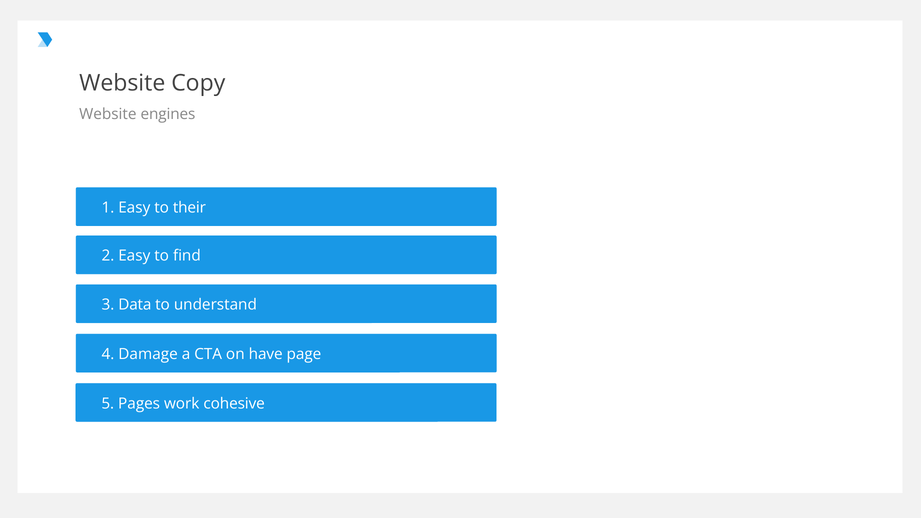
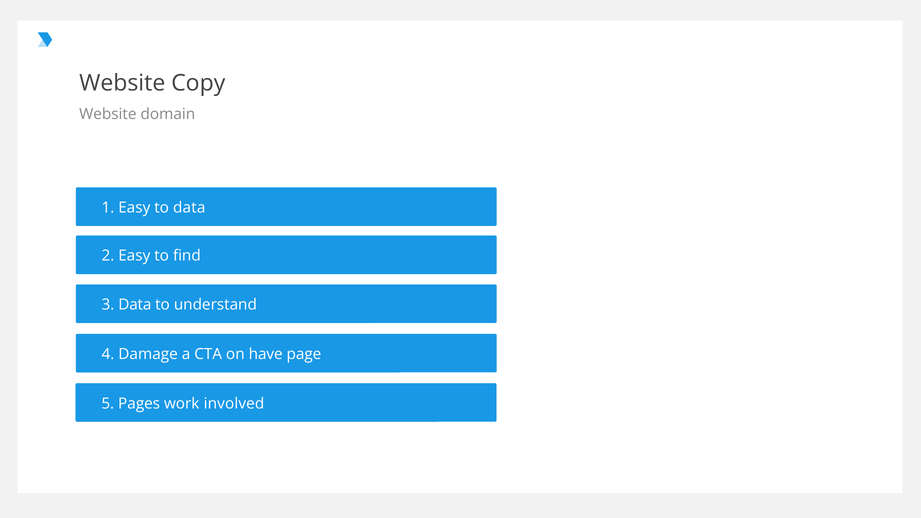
engines: engines -> domain (168, 114)
to their: their -> data (189, 208)
cohesive: cohesive -> involved (234, 404)
